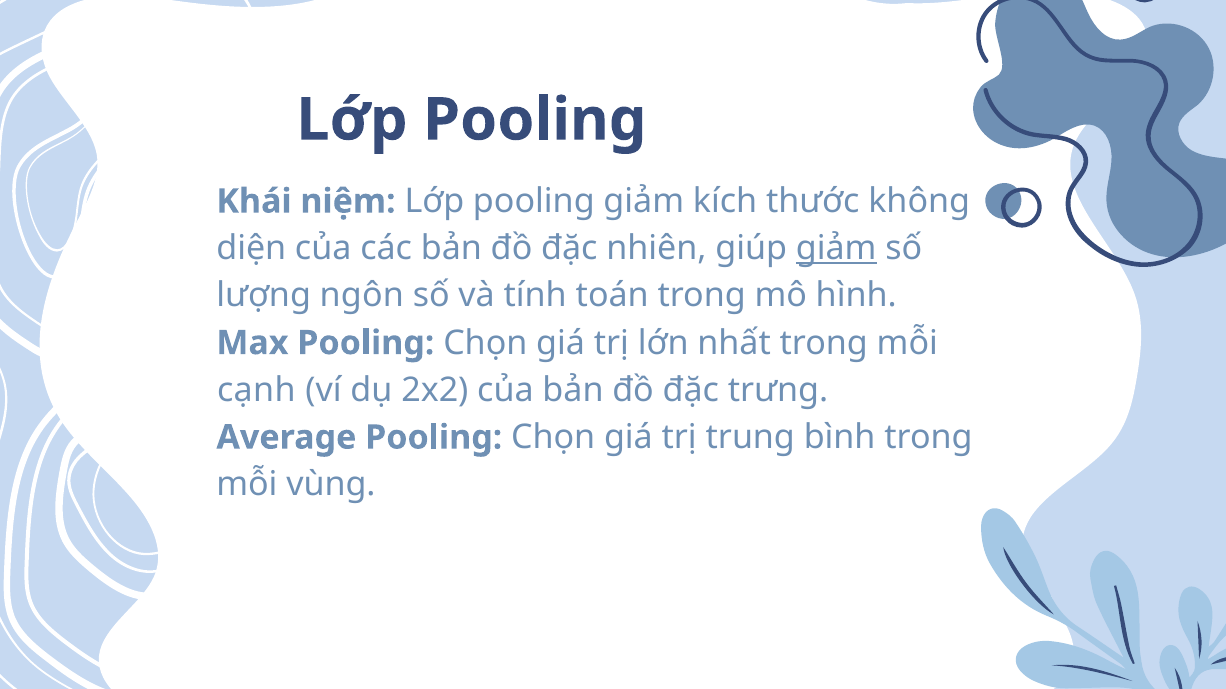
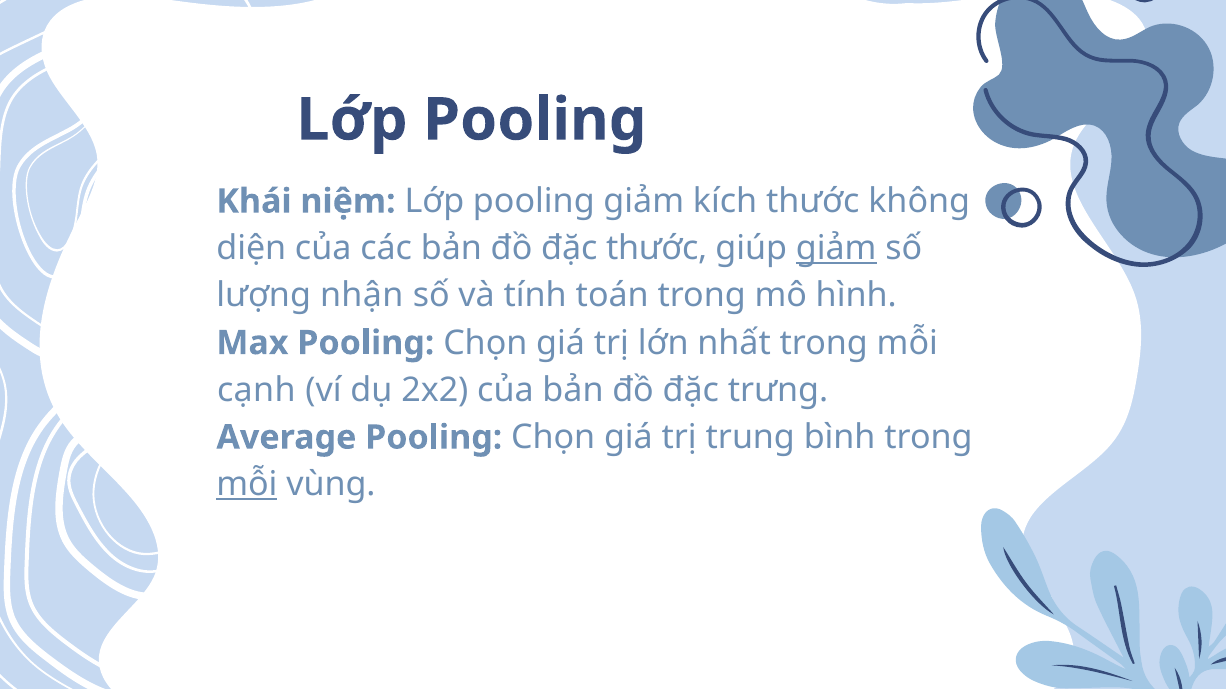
đặc nhiên: nhiên -> thước (657, 249)
ngôn: ngôn -> nhận (362, 296)
mỗi underline: none -> present (247, 485)
